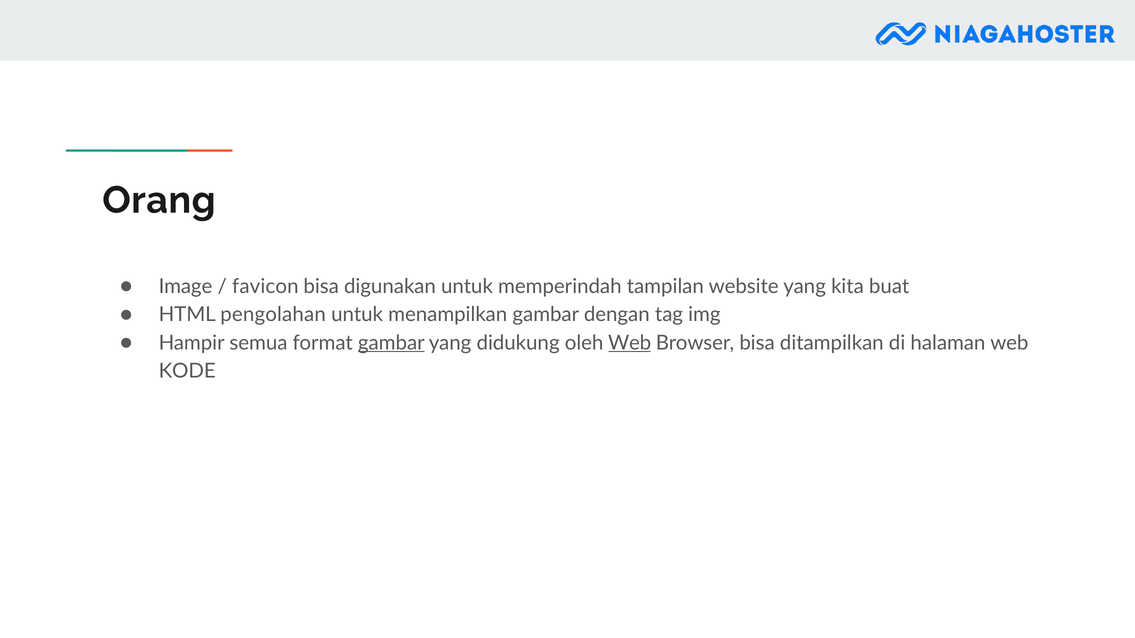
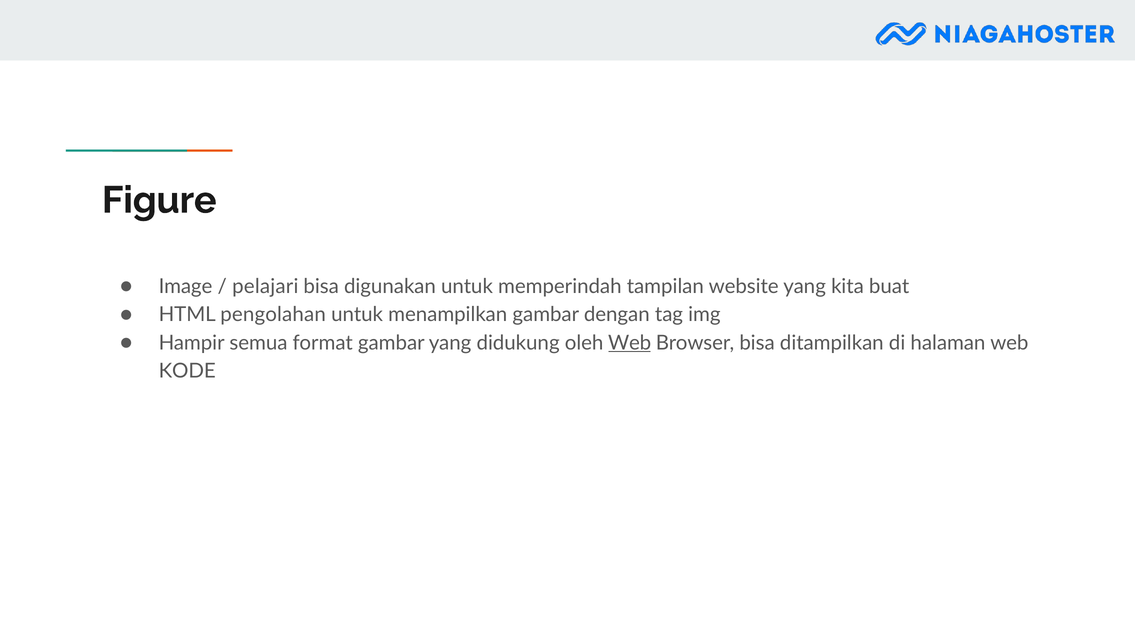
Orang: Orang -> Figure (159, 200)
favicon: favicon -> pelajari (265, 287)
gambar underline: present -> none (391, 343)
